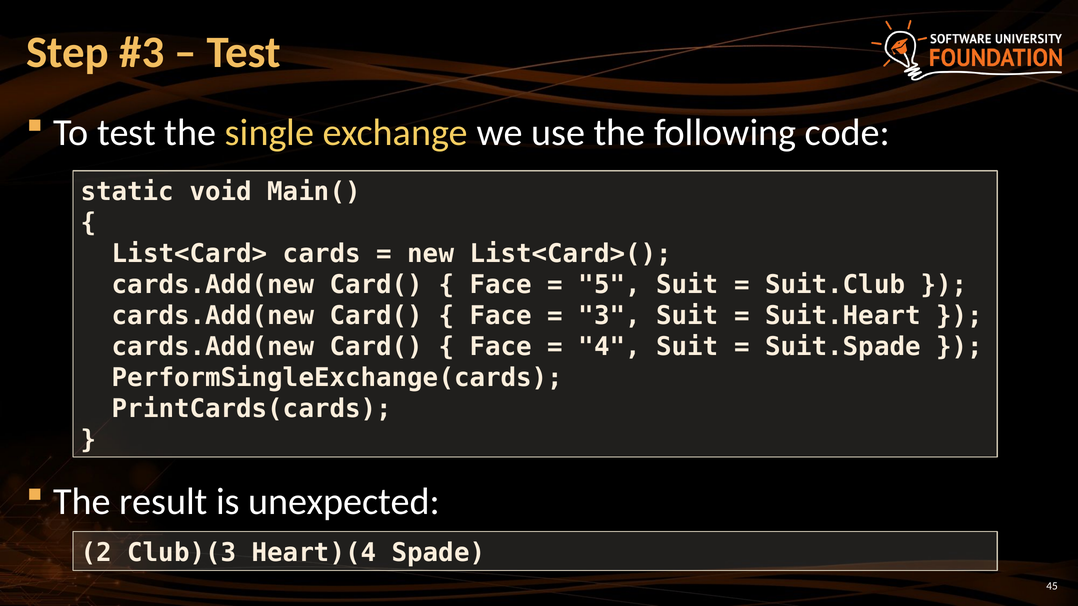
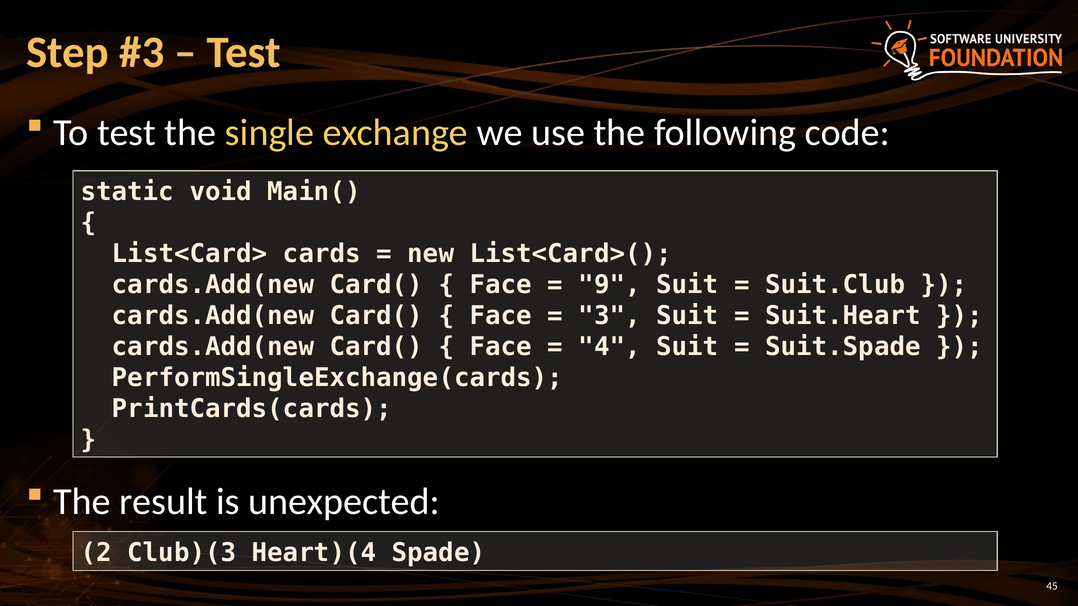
5: 5 -> 9 (610, 285)
